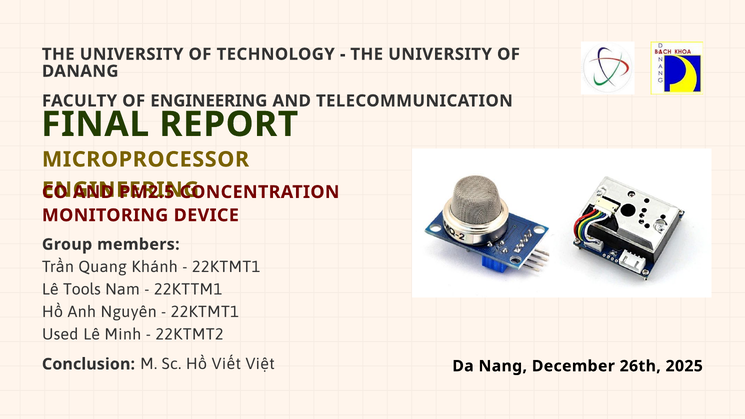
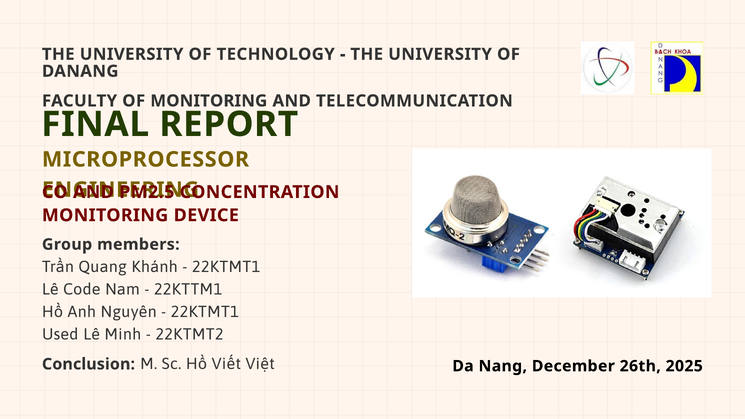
OF ENGINEERING: ENGINEERING -> MONITORING (209, 101)
Tools: Tools -> Code (82, 289)
